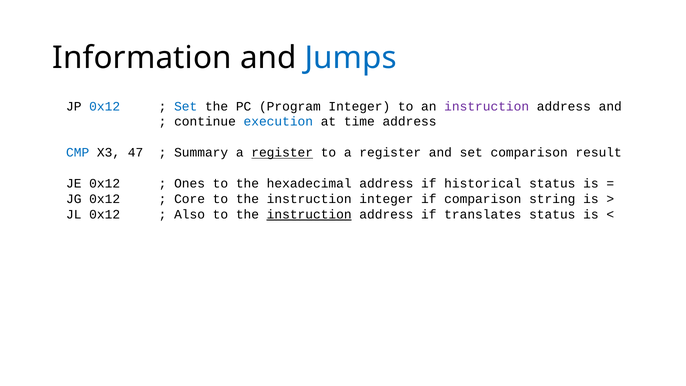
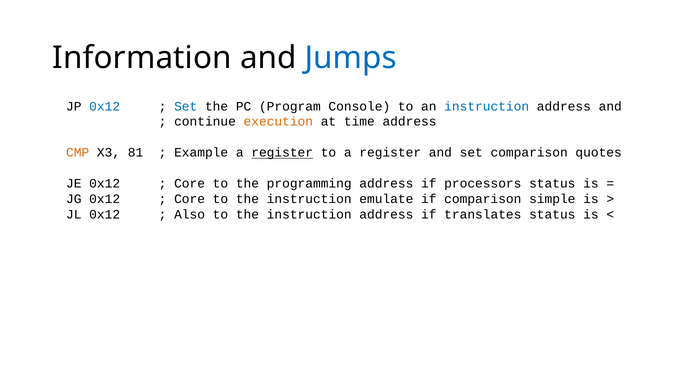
Program Integer: Integer -> Console (359, 106)
instruction colour: purple -> blue (487, 106)
execution colour: blue -> orange (278, 122)
CMP colour: blue -> orange (78, 153)
47: 47 -> 81 (136, 153)
Summary: Summary -> Example (201, 153)
result: result -> quotes (599, 153)
Ones: Ones -> Core (190, 183)
hexadecimal: hexadecimal -> programming (309, 183)
historical: historical -> processors (483, 183)
instruction integer: integer -> emulate (386, 199)
string: string -> simple (552, 199)
instruction underline: present -> none (309, 214)
